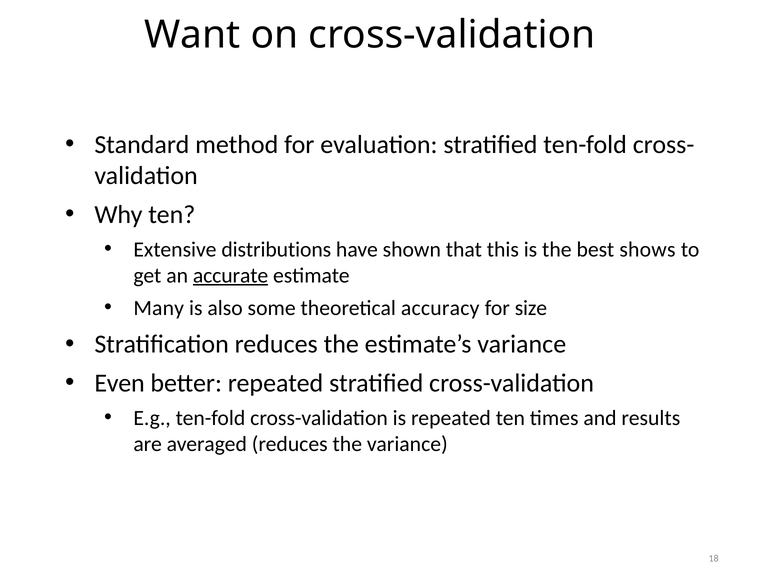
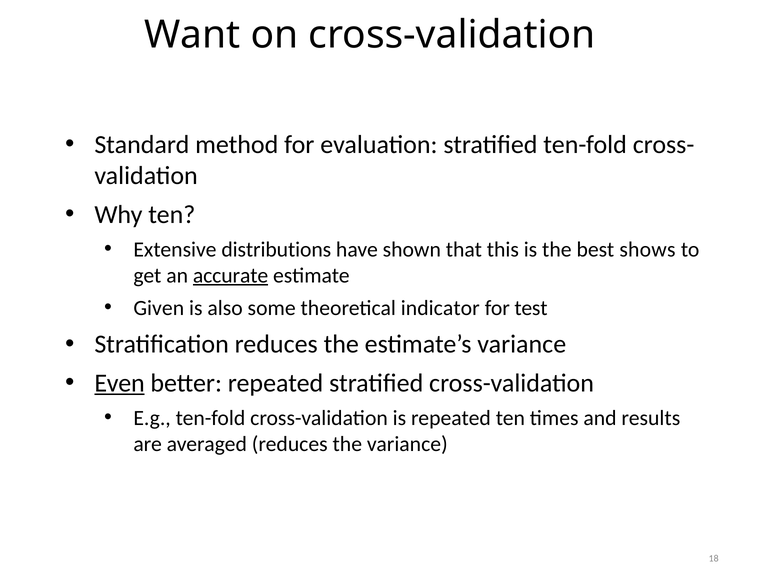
Many: Many -> Given (159, 308)
accuracy: accuracy -> indicator (440, 308)
size: size -> test (531, 308)
Even underline: none -> present (120, 383)
